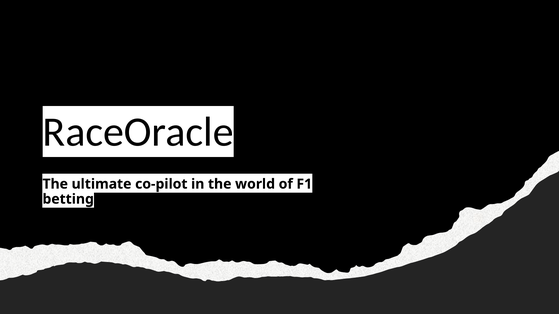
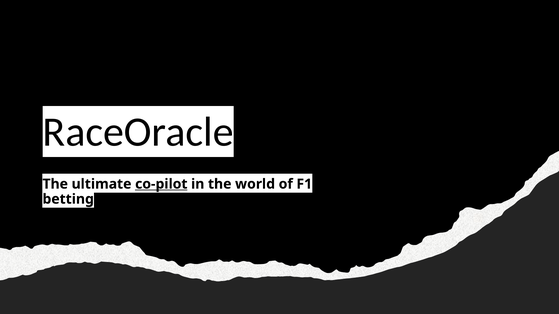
co-pilot underline: none -> present (161, 184)
